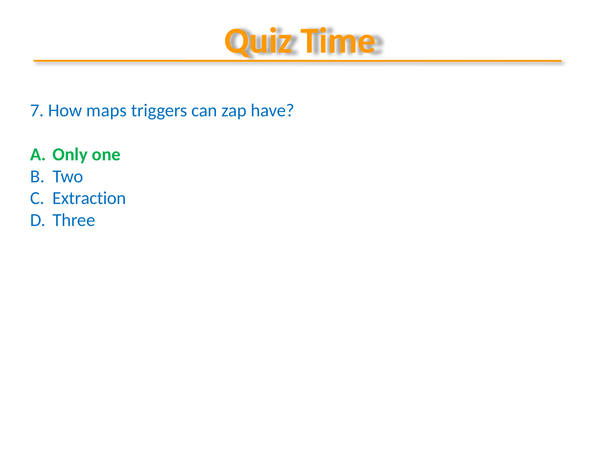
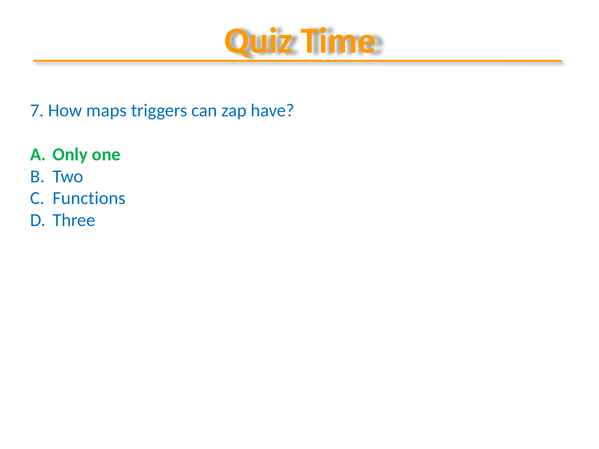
Extraction: Extraction -> Functions (89, 198)
